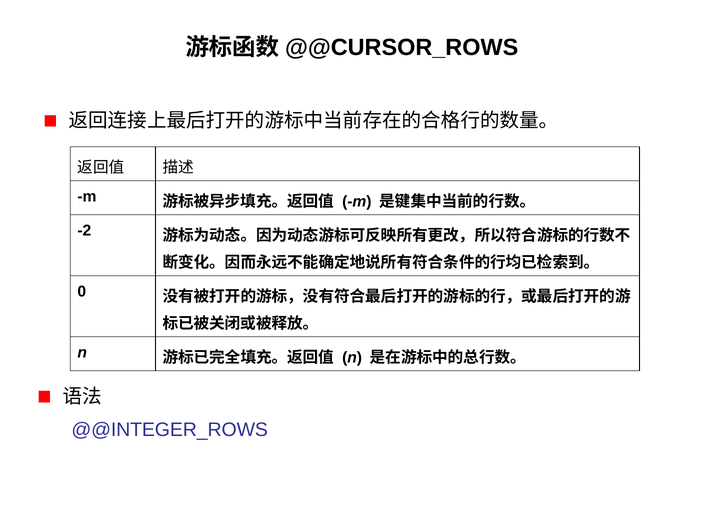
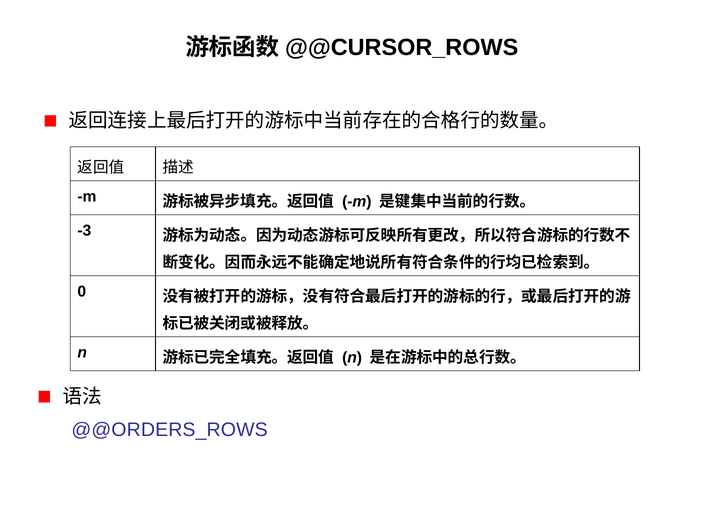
-2: -2 -> -3 (84, 231)
@@INTEGER_ROWS: @@INTEGER_ROWS -> @@ORDERS_ROWS (170, 430)
